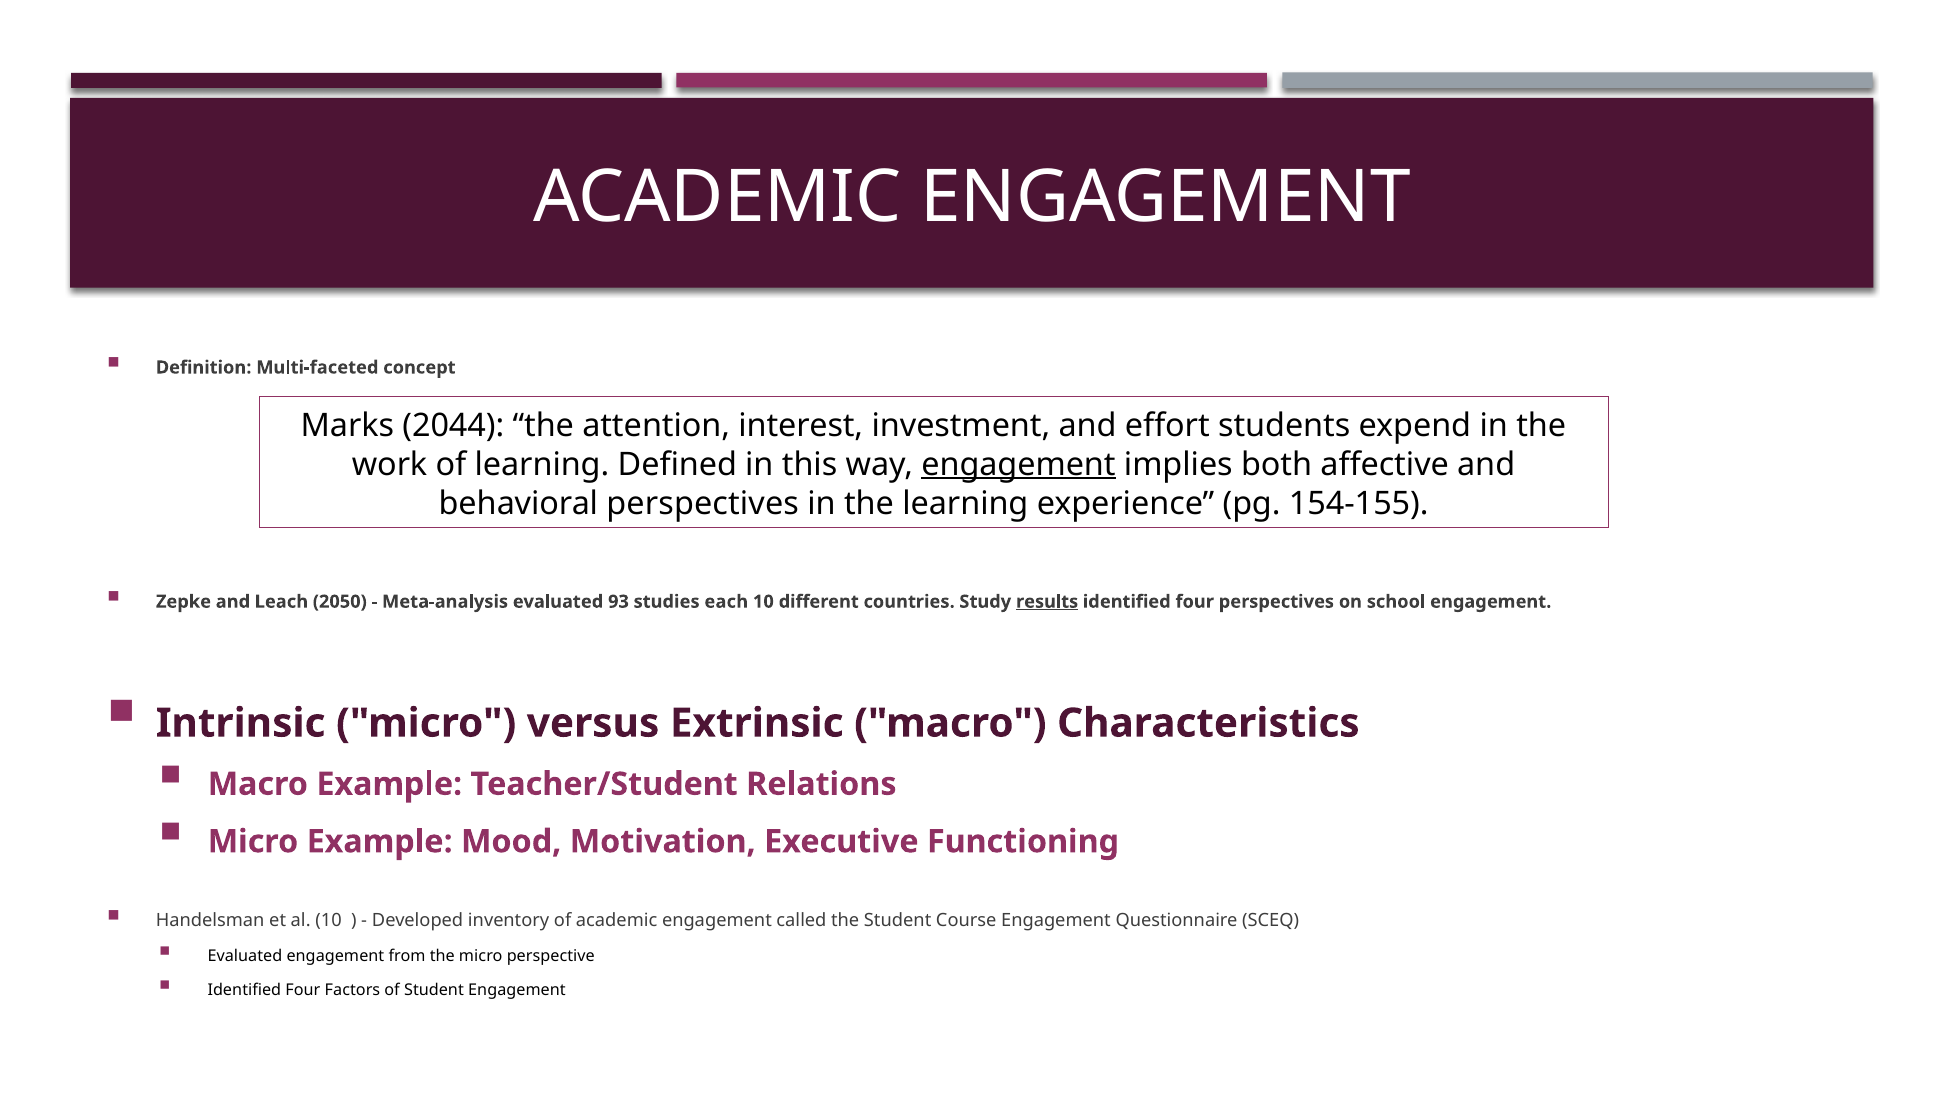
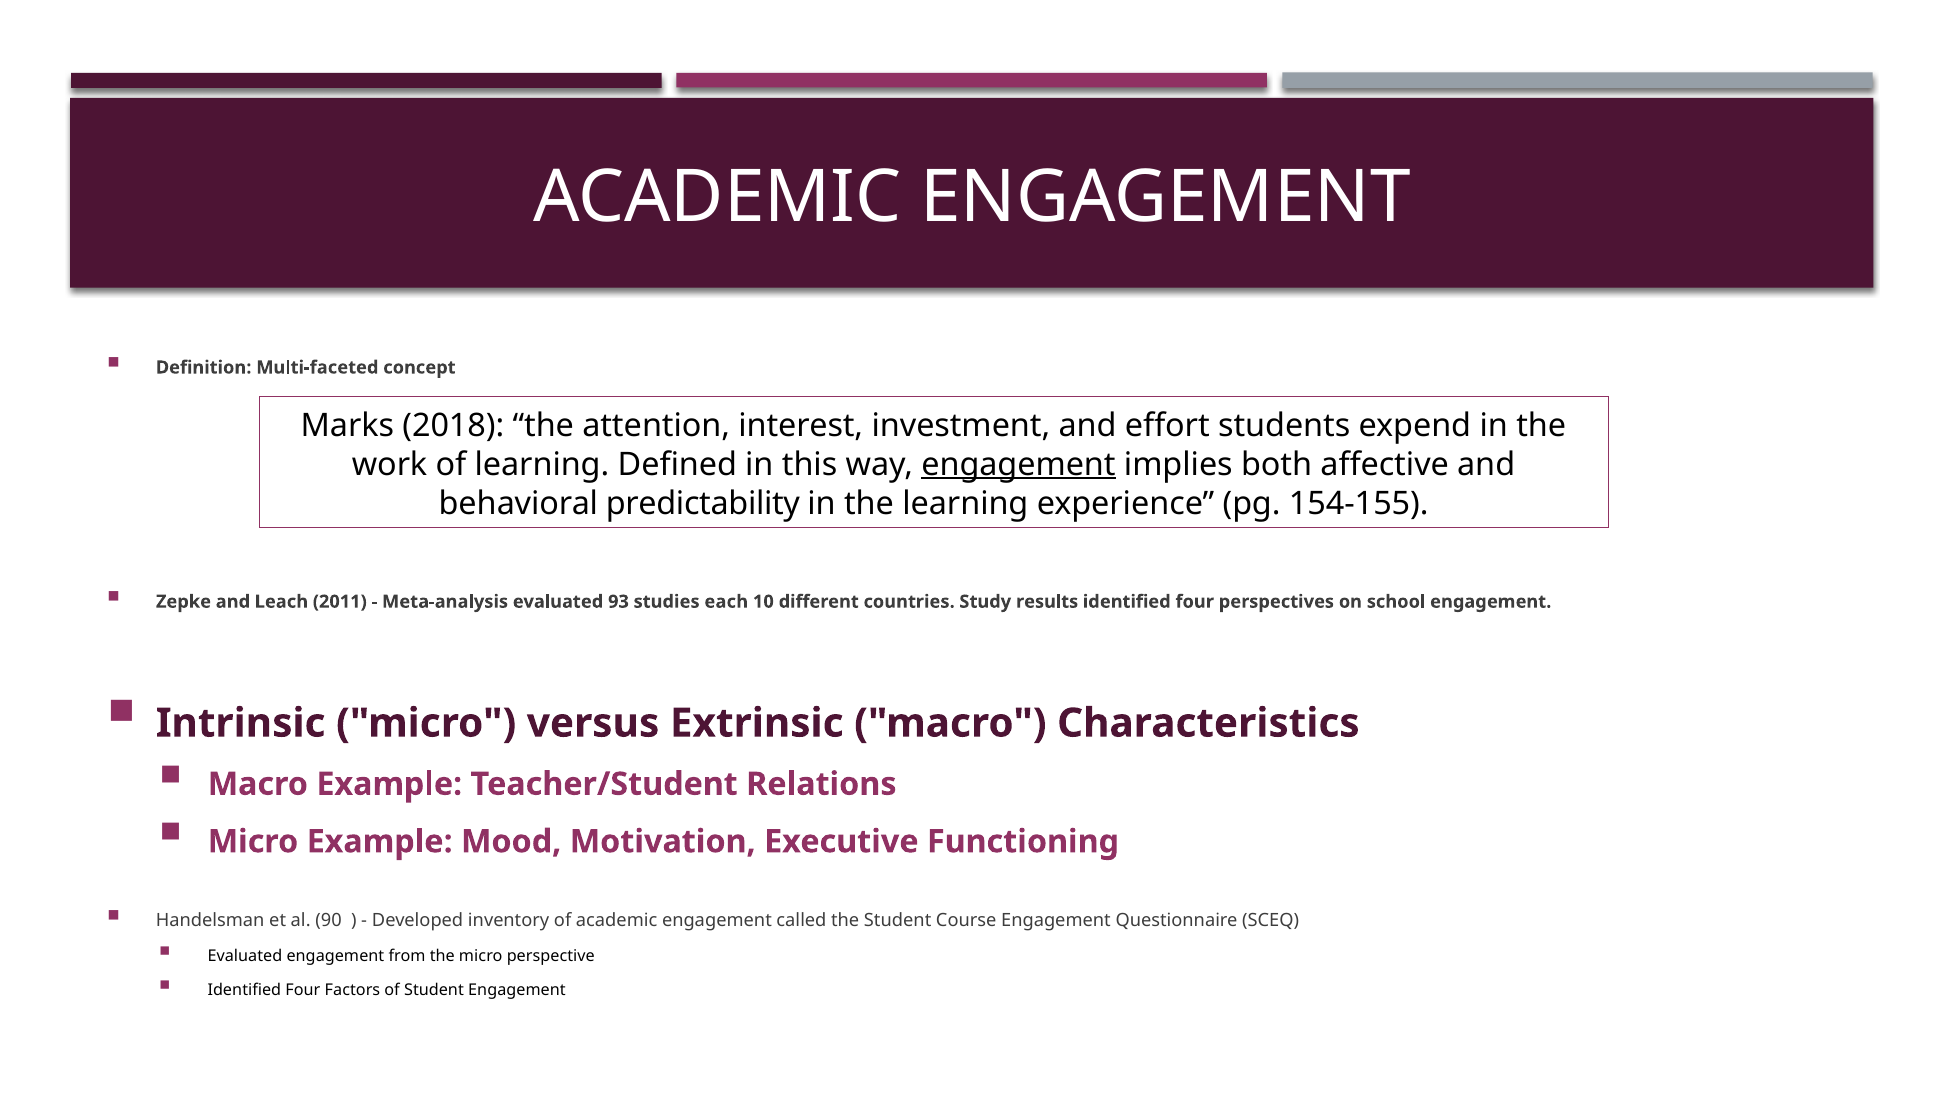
2044: 2044 -> 2018 (453, 425)
behavioral perspectives: perspectives -> predictability (703, 503)
2050: 2050 -> 2011 (340, 601)
results underline: present -> none (1047, 601)
al 10: 10 -> 90 (328, 920)
